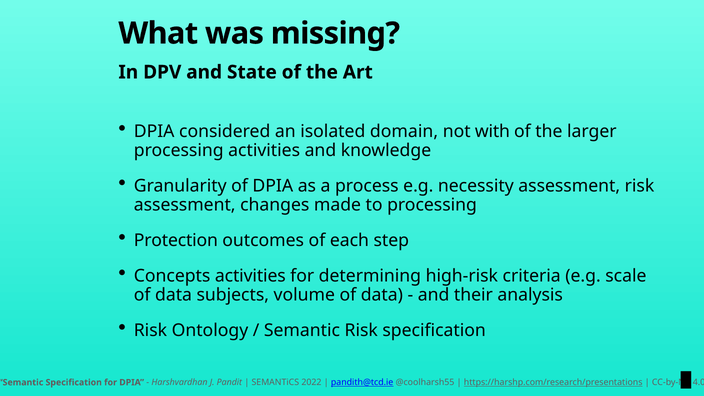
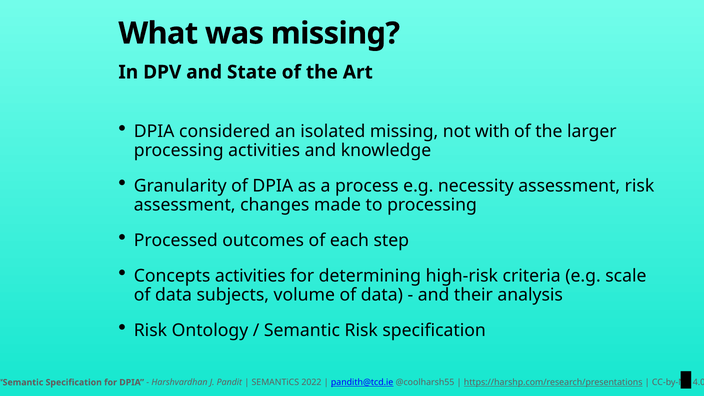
isolated domain: domain -> missing (404, 132)
Protection: Protection -> Processed (176, 241)
